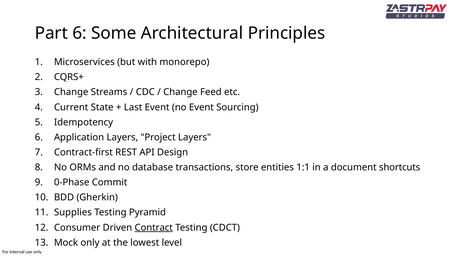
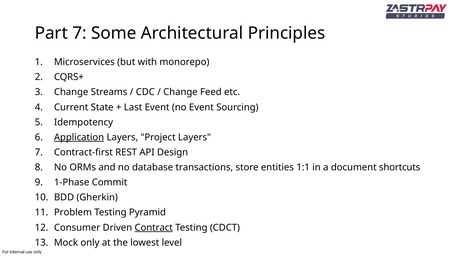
Part 6: 6 -> 7 (80, 33)
Application underline: none -> present (79, 137)
0-Phase: 0-Phase -> 1-Phase (72, 182)
Supplies: Supplies -> Problem (73, 212)
